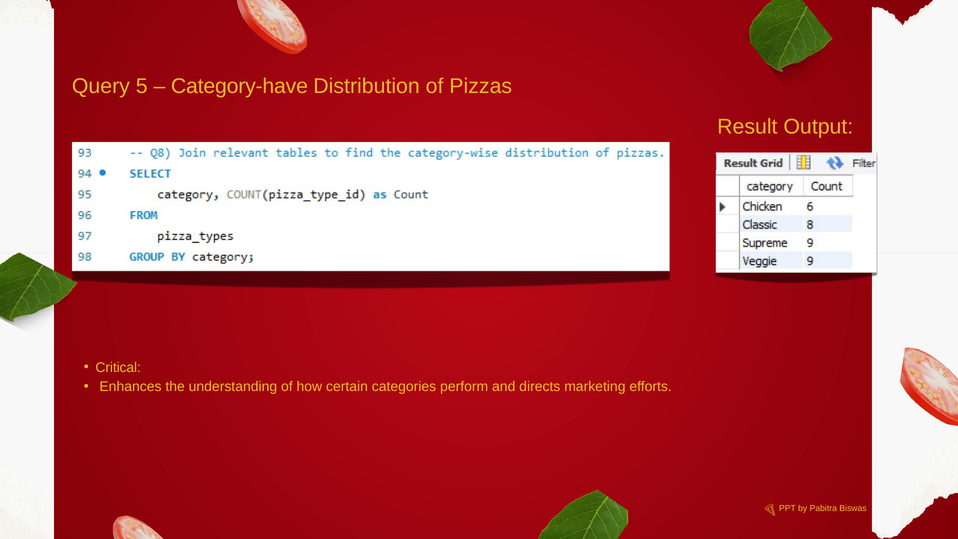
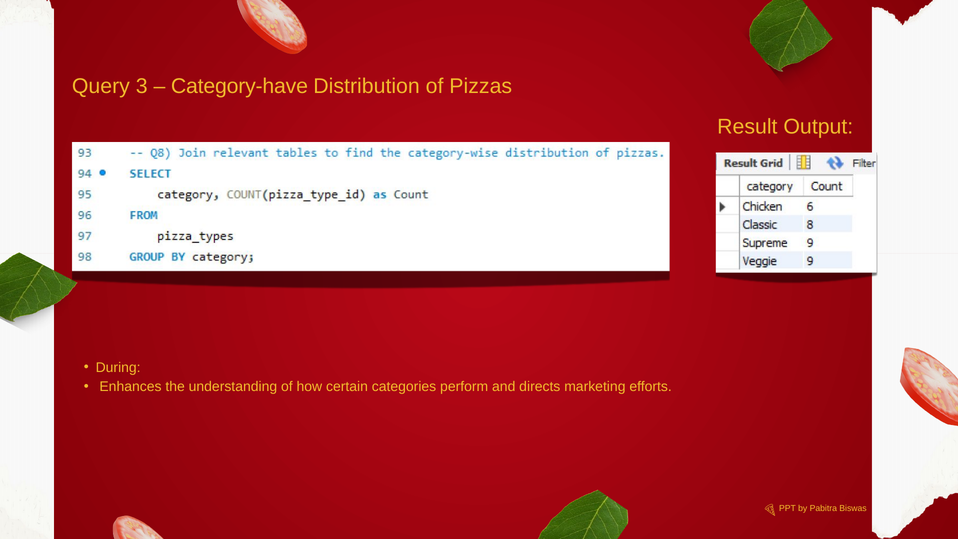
5: 5 -> 3 (142, 86)
Critical: Critical -> During (118, 368)
